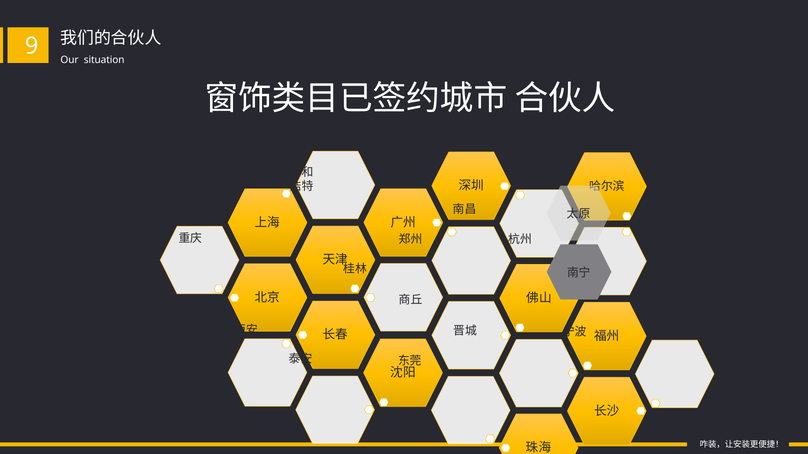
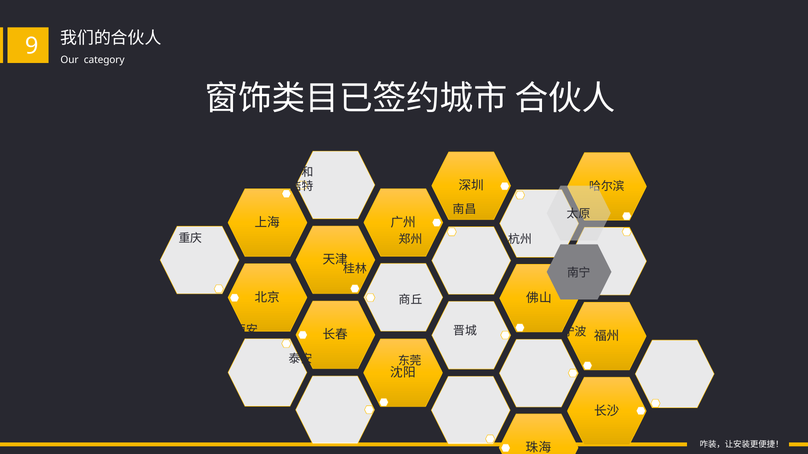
situation: situation -> category (104, 60)
